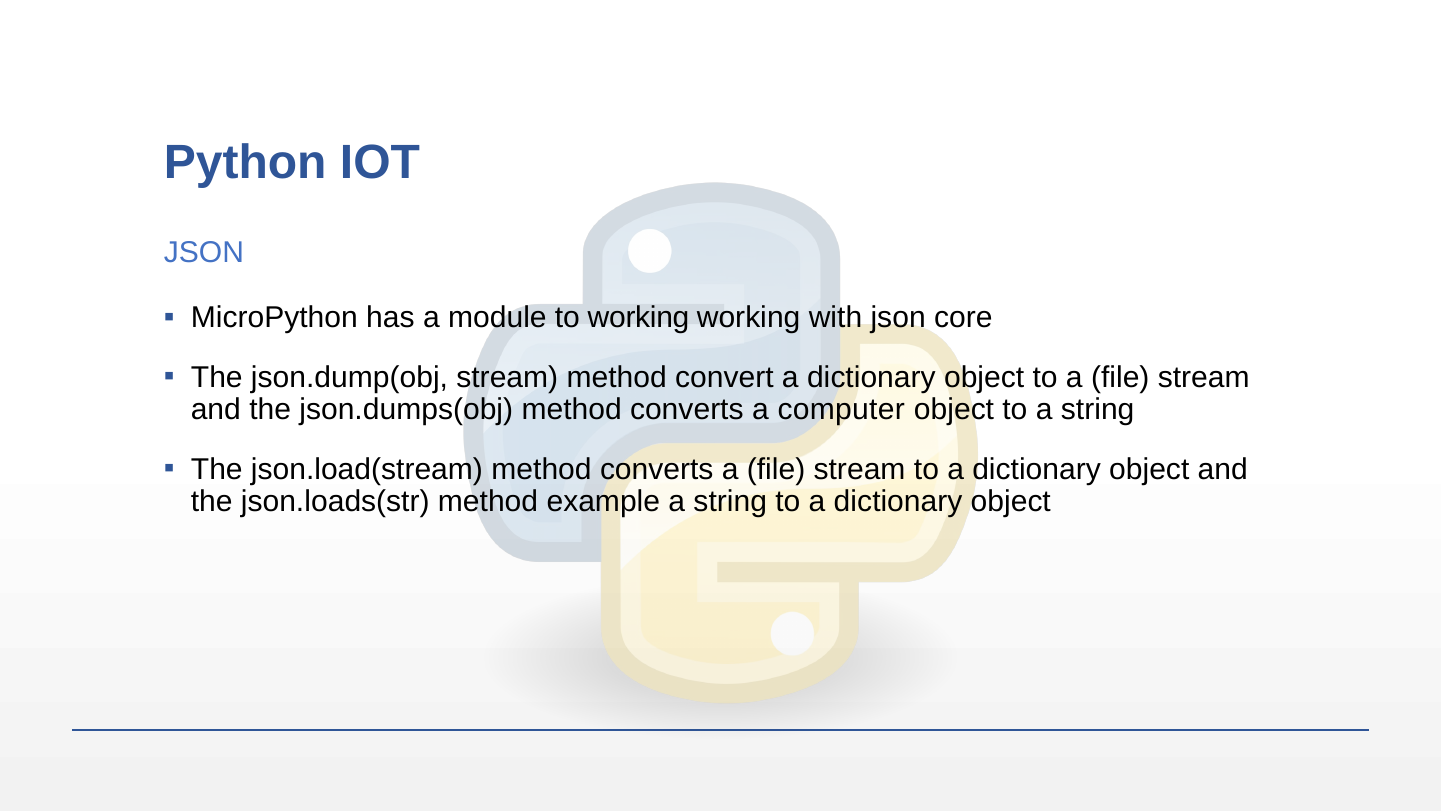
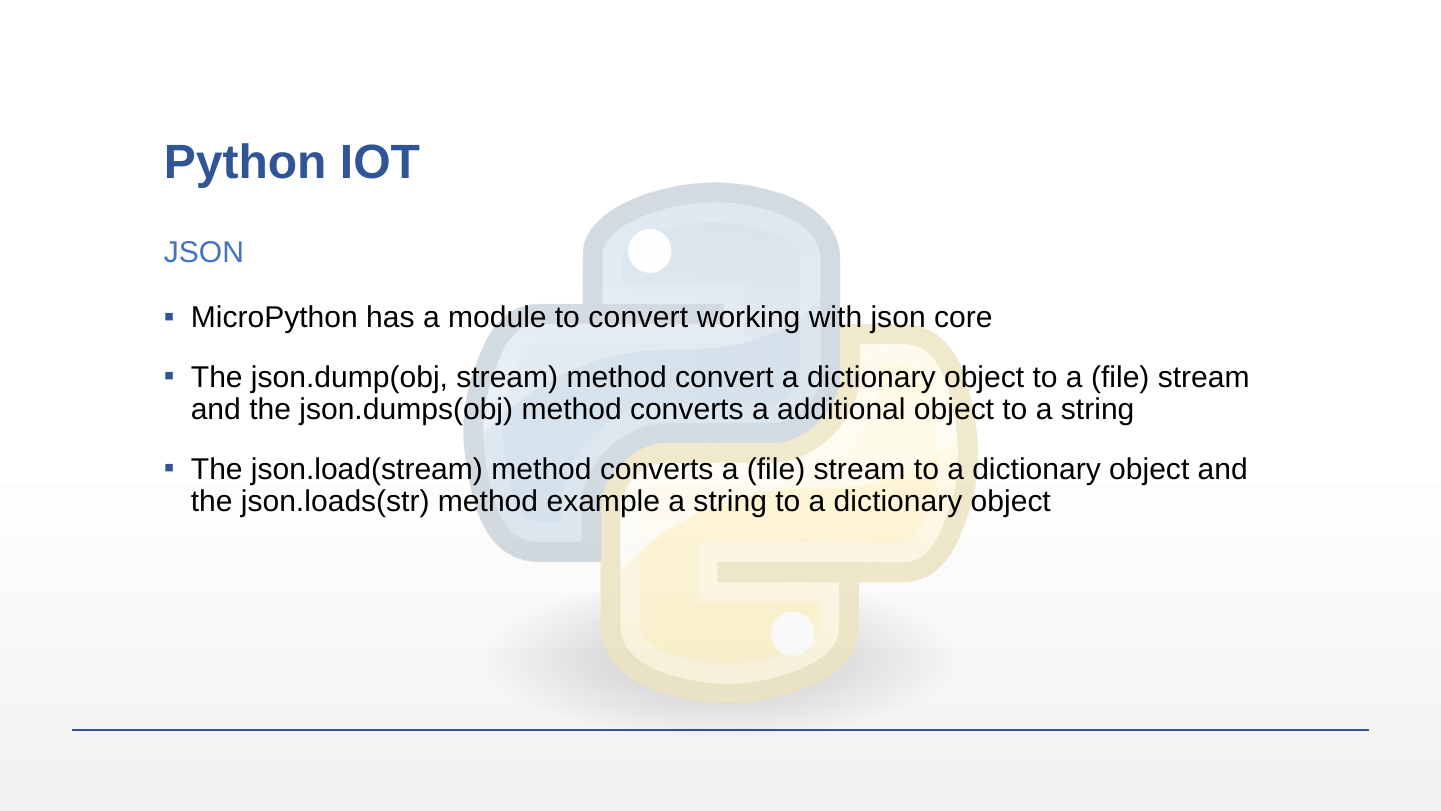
to working: working -> convert (638, 317)
computer: computer -> additional (841, 409)
